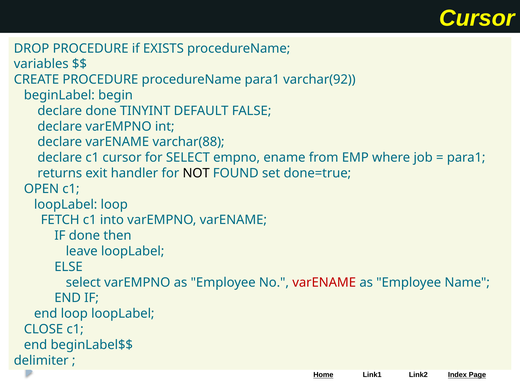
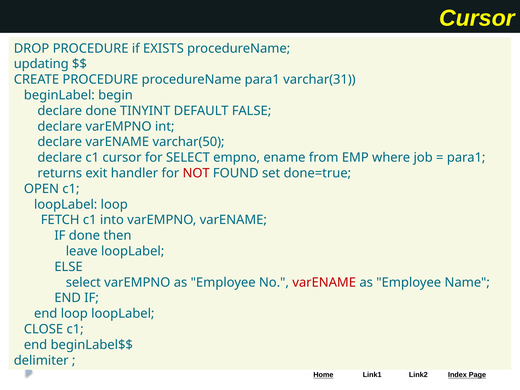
variables: variables -> updating (41, 64)
varchar(92: varchar(92 -> varchar(31 (319, 80)
varchar(88: varchar(88 -> varchar(50 (189, 142)
NOT colour: black -> red (196, 173)
